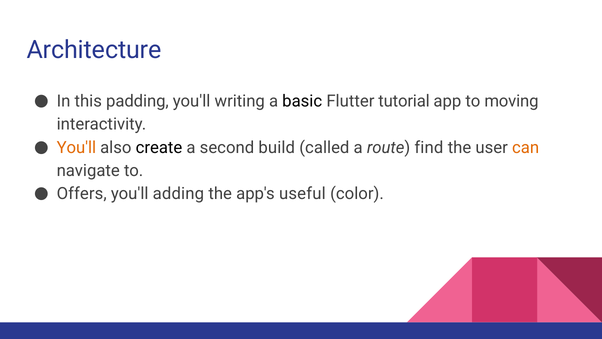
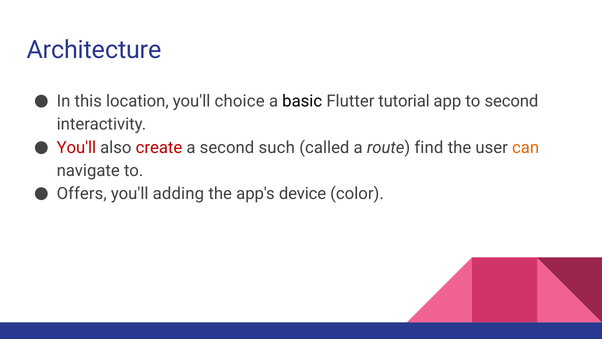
padding: padding -> location (137, 101)
writing: writing -> choice (240, 101)
to moving: moving -> second (511, 101)
You'll colour: orange -> red (76, 147)
create colour: black -> red (159, 147)
build: build -> such (277, 147)
useful: useful -> device (303, 194)
